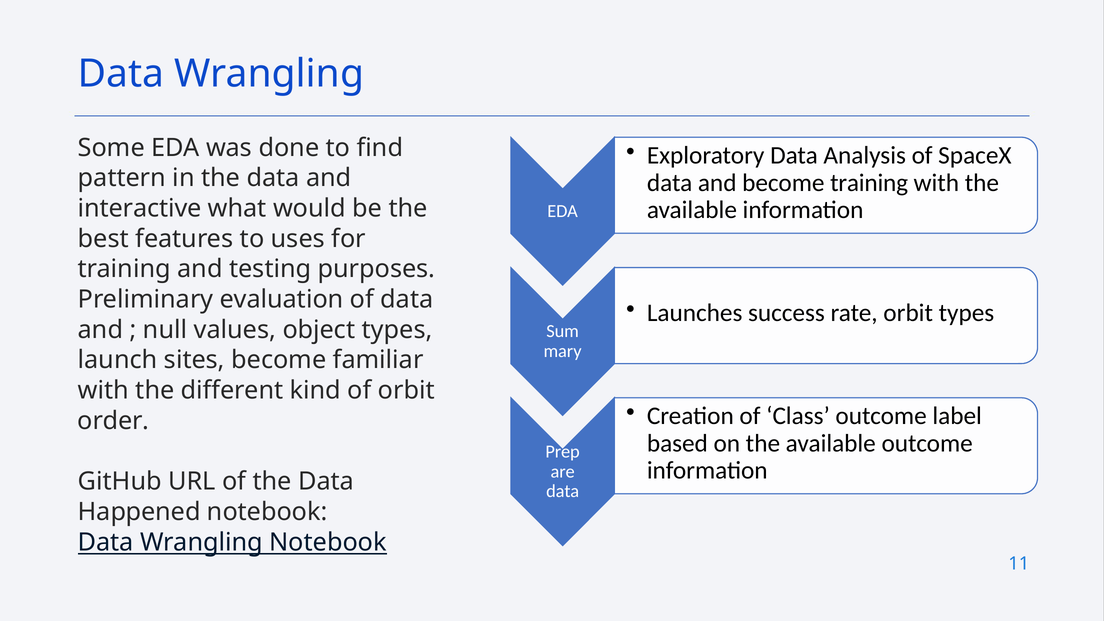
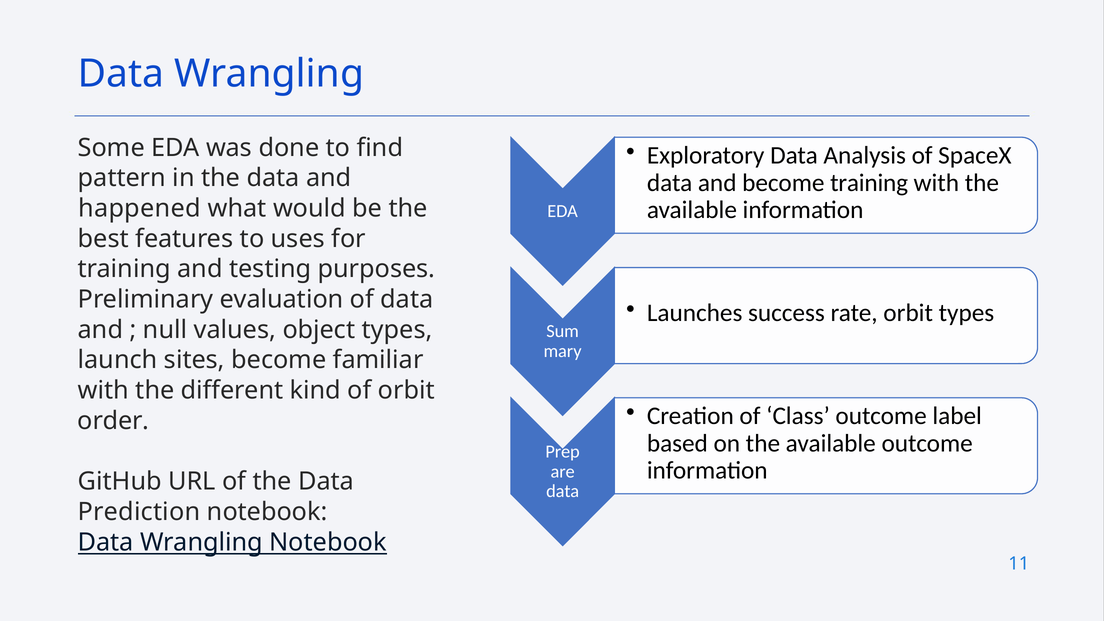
interactive: interactive -> happened (139, 208)
Happened: Happened -> Prediction (139, 512)
